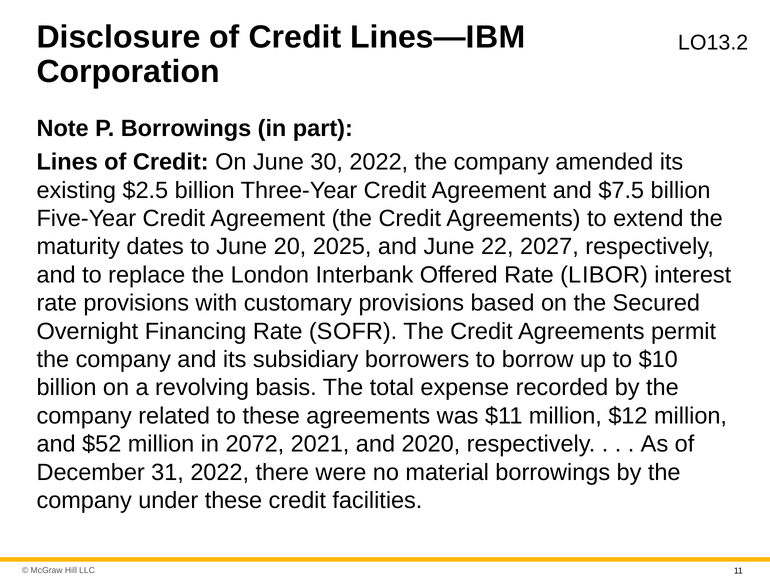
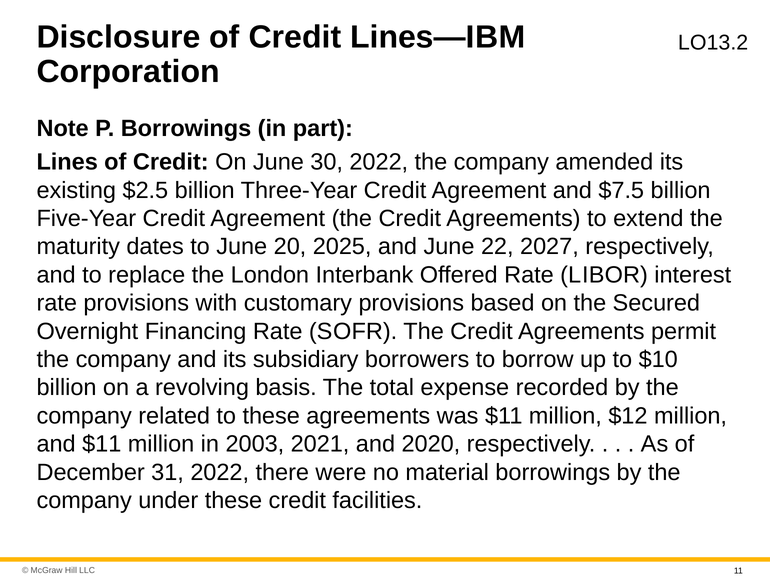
and $52: $52 -> $11 (102, 444)
2072: 2072 -> 2003 (255, 444)
